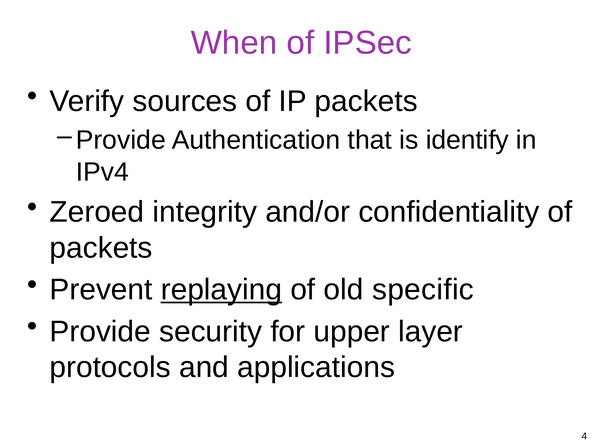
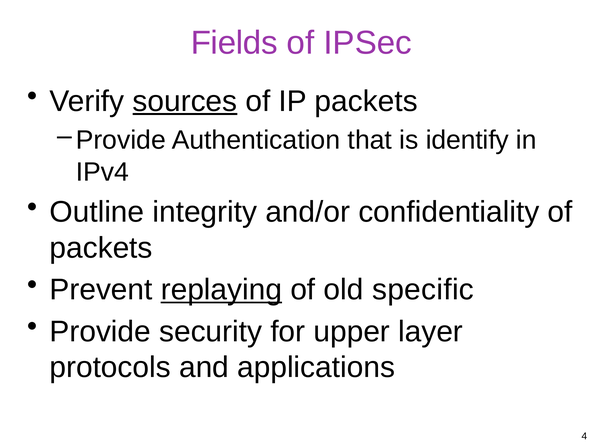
When: When -> Fields (234, 43)
sources underline: none -> present (185, 101)
Zeroed: Zeroed -> Outline (97, 212)
